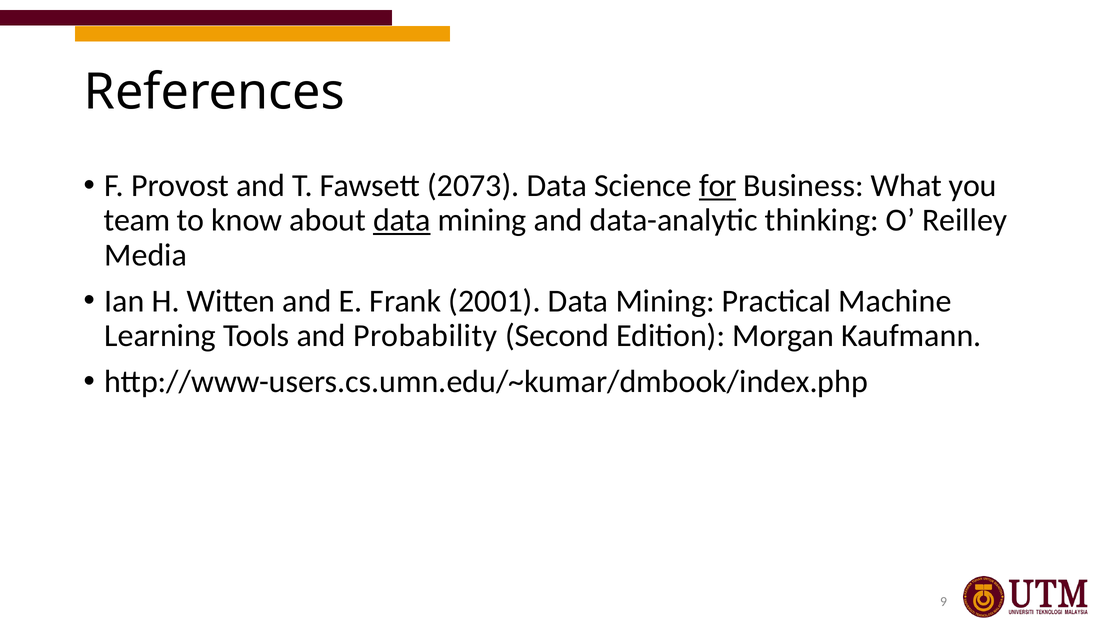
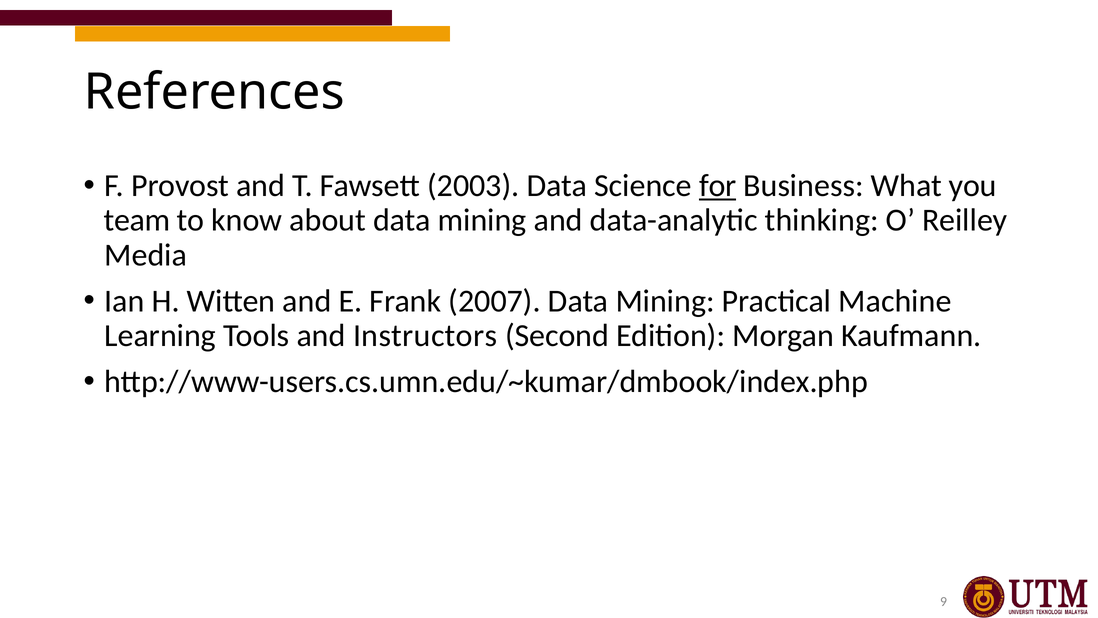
2073: 2073 -> 2003 (473, 186)
data underline: present -> none (402, 220)
2001: 2001 -> 2007 (495, 301)
Probability: Probability -> Instructors (425, 335)
